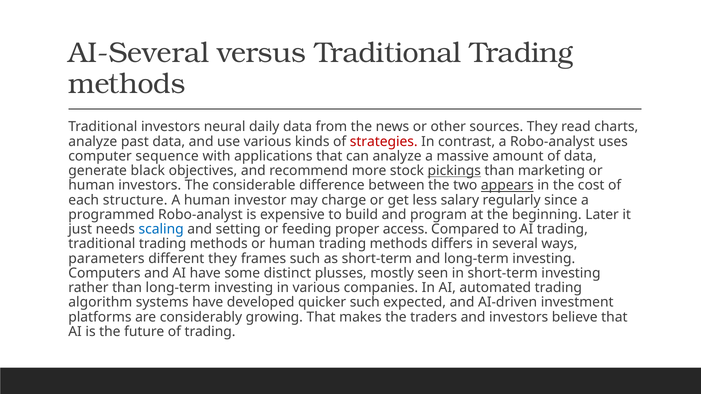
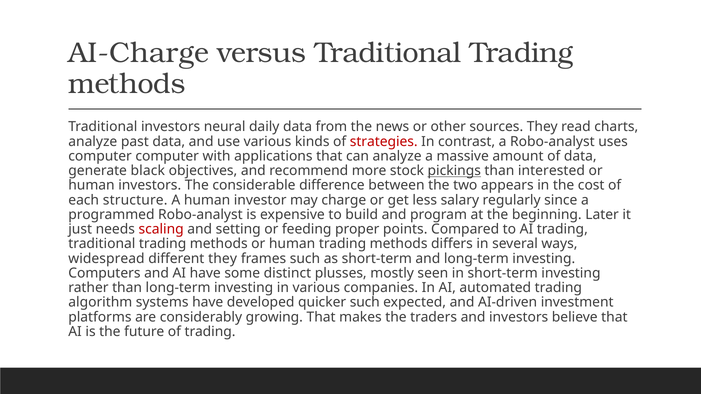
AI-Several: AI-Several -> AI-Charge (139, 53)
computer sequence: sequence -> computer (167, 156)
marketing: marketing -> interested (551, 171)
appears underline: present -> none (507, 186)
scaling colour: blue -> red (161, 229)
access: access -> points (405, 229)
parameters: parameters -> widespread (106, 259)
